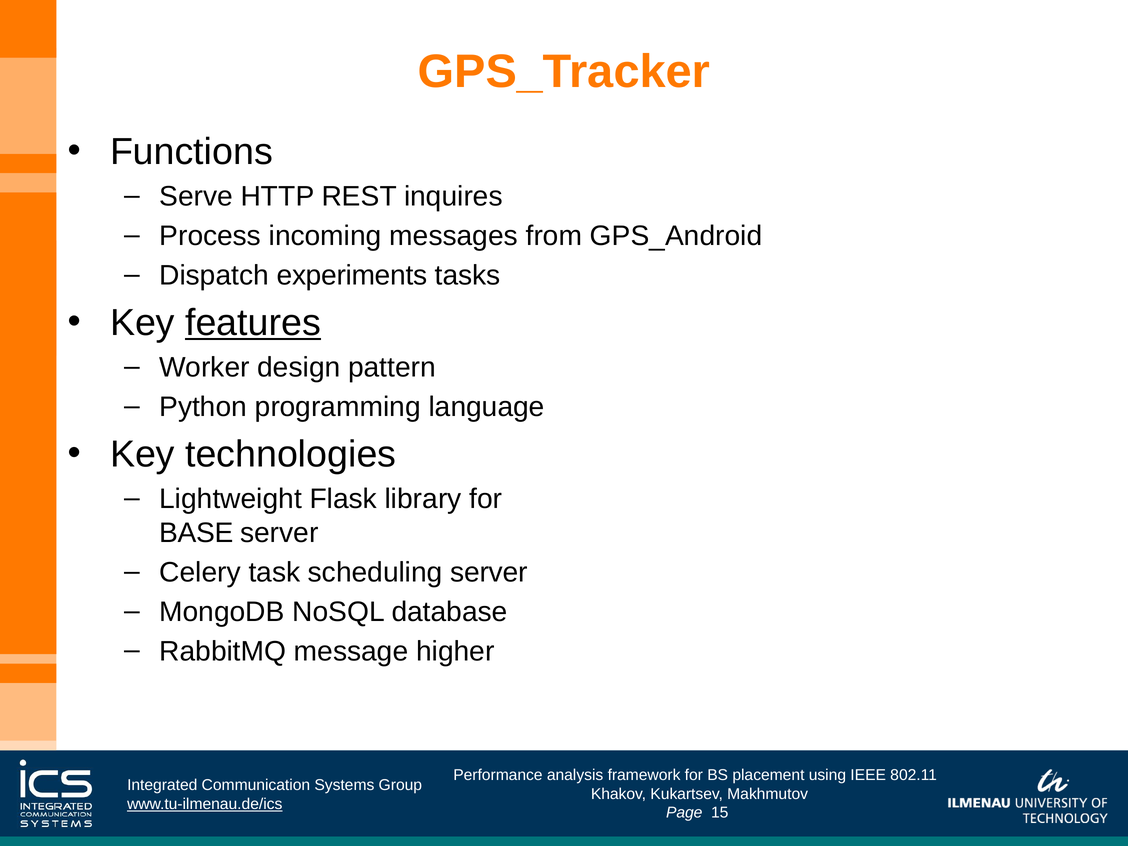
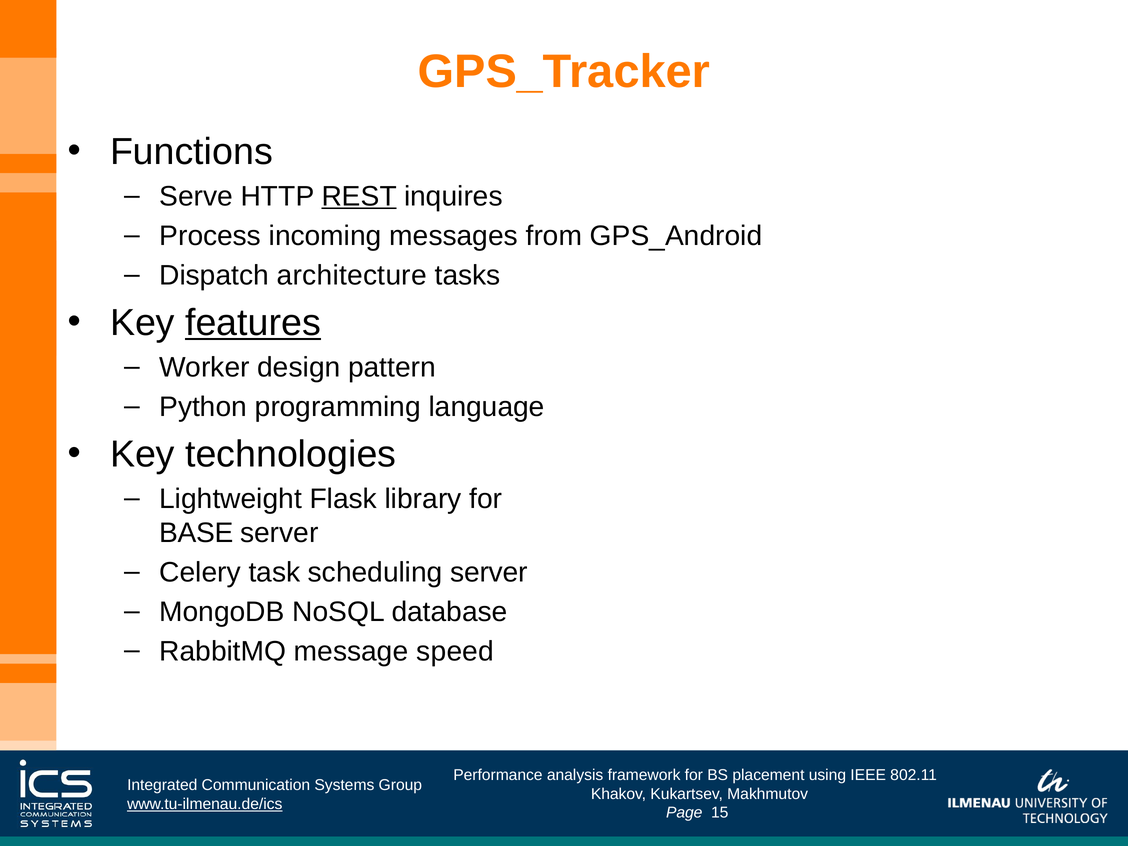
REST underline: none -> present (359, 196)
experiments: experiments -> architecture (352, 275)
higher: higher -> speed (455, 651)
